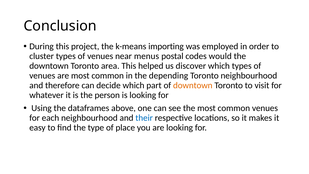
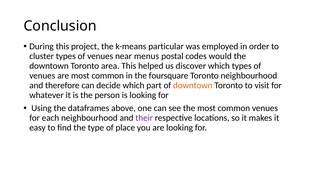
importing: importing -> particular (166, 46)
depending: depending -> foursquare (169, 76)
their colour: blue -> purple (144, 118)
